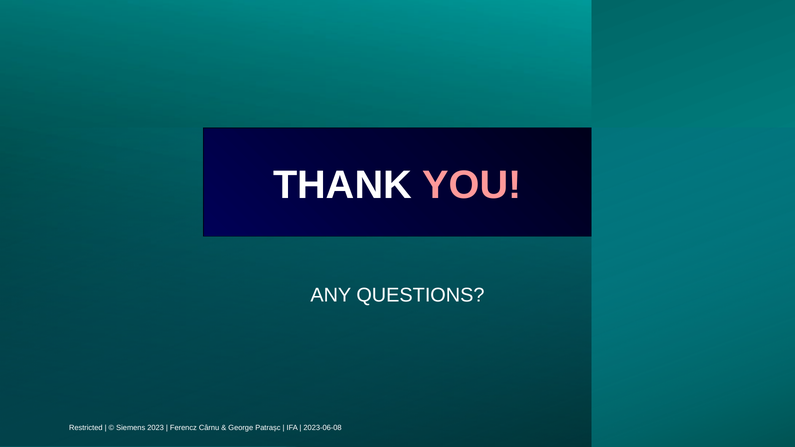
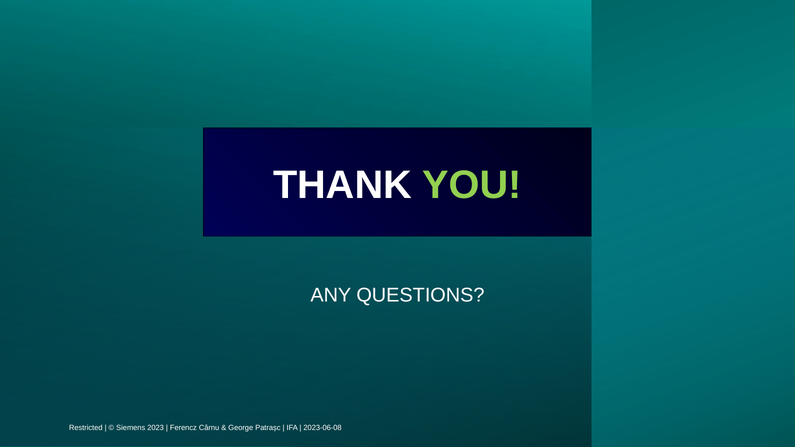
YOU colour: pink -> light green (472, 185)
